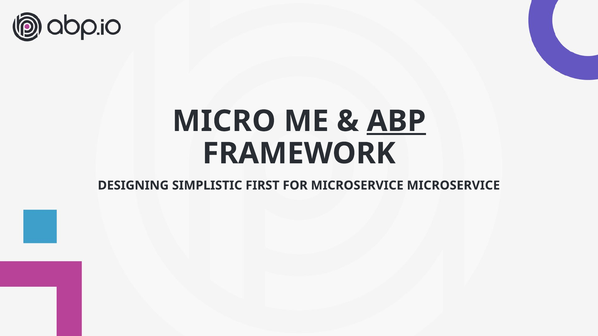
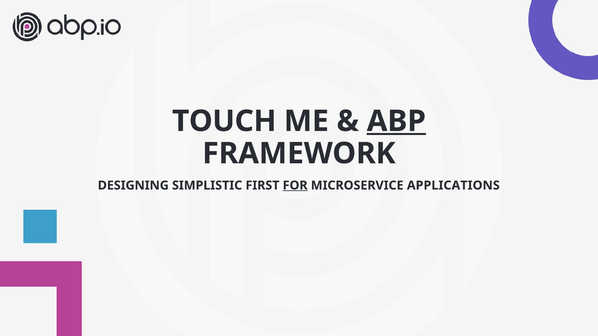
MICRO: MICRO -> TOUCH (224, 121)
FOR underline: none -> present (295, 186)
MICROSERVICE MICROSERVICE: MICROSERVICE -> APPLICATIONS (453, 186)
